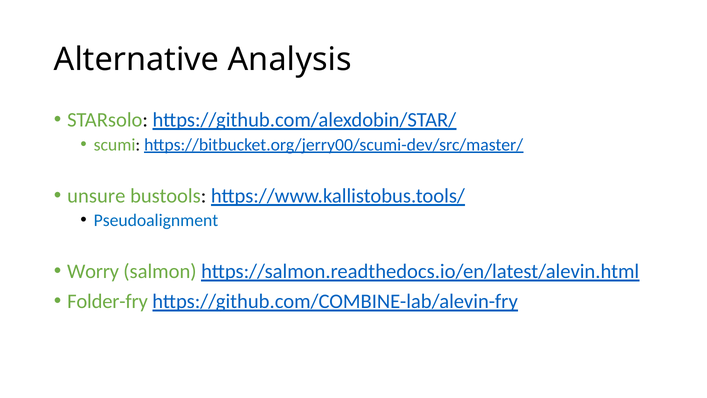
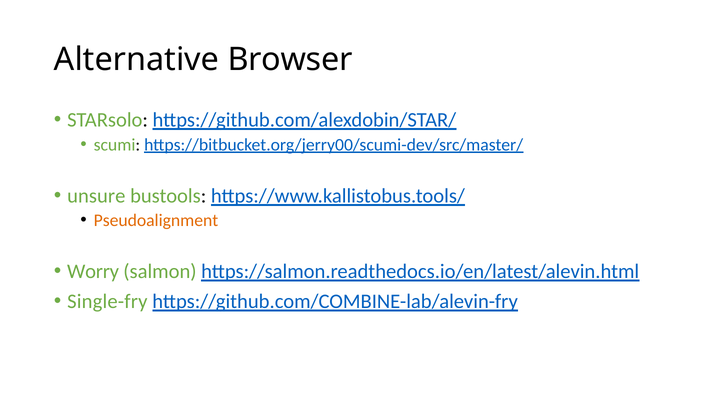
Analysis: Analysis -> Browser (290, 59)
Pseudoalignment colour: blue -> orange (156, 220)
Folder-fry: Folder-fry -> Single-fry (107, 301)
